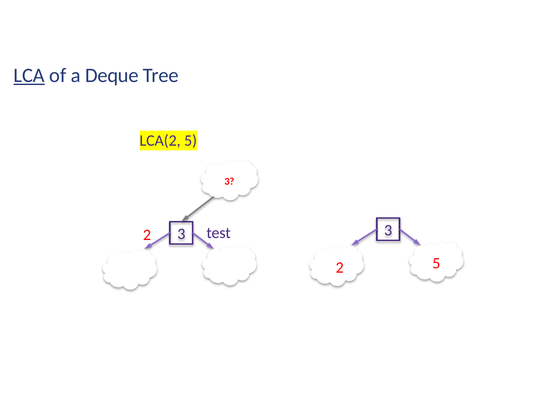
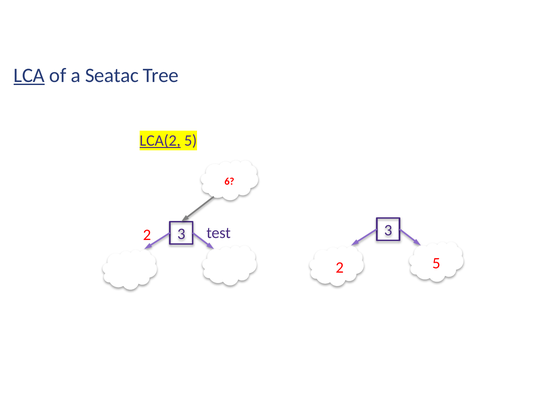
Deque: Deque -> Seatac (112, 76)
LCA(2 underline: none -> present (160, 141)
3: 3 -> 6 (229, 182)
